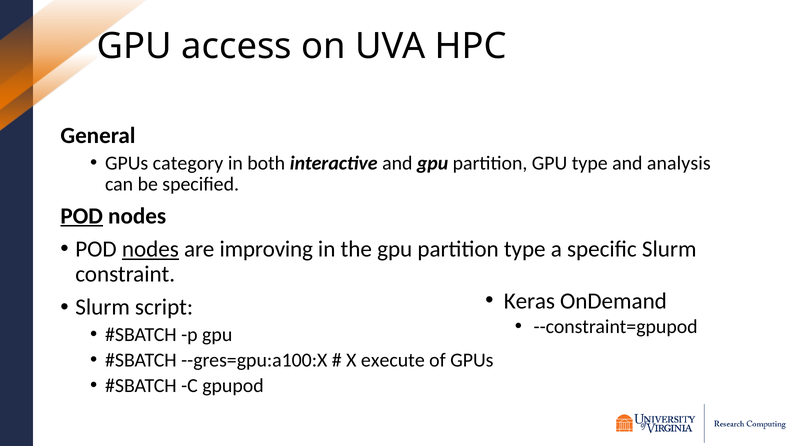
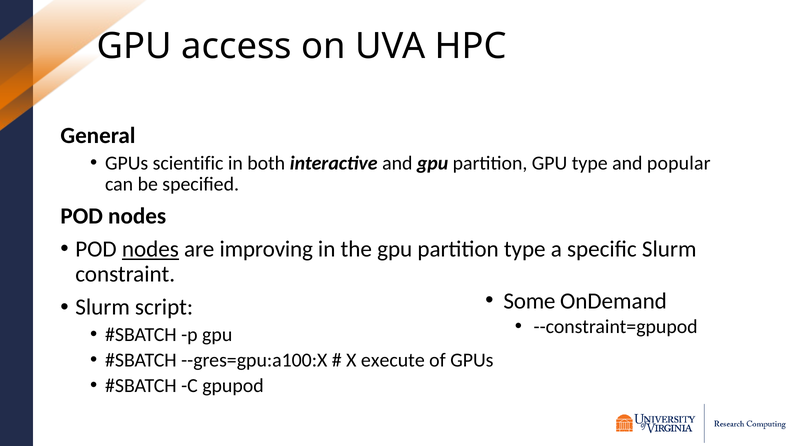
category: category -> scientific (188, 163)
analysis: analysis -> popular (679, 163)
POD underline: present -> none (82, 216)
Keras: Keras -> Some (529, 301)
